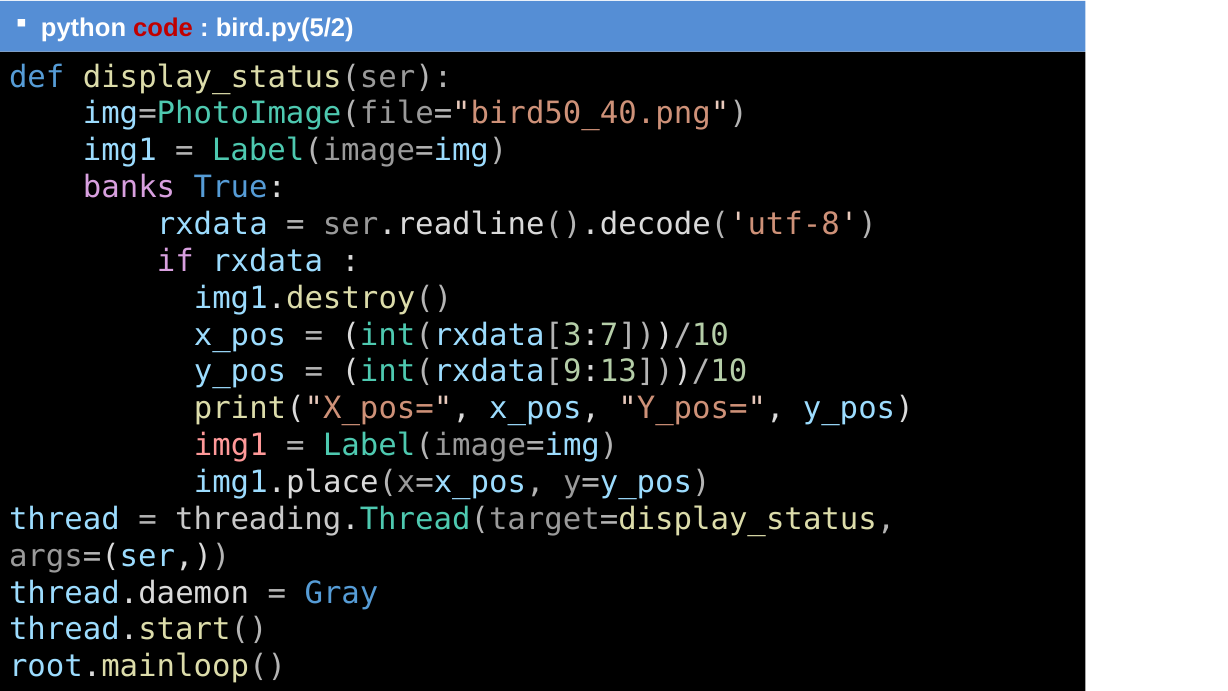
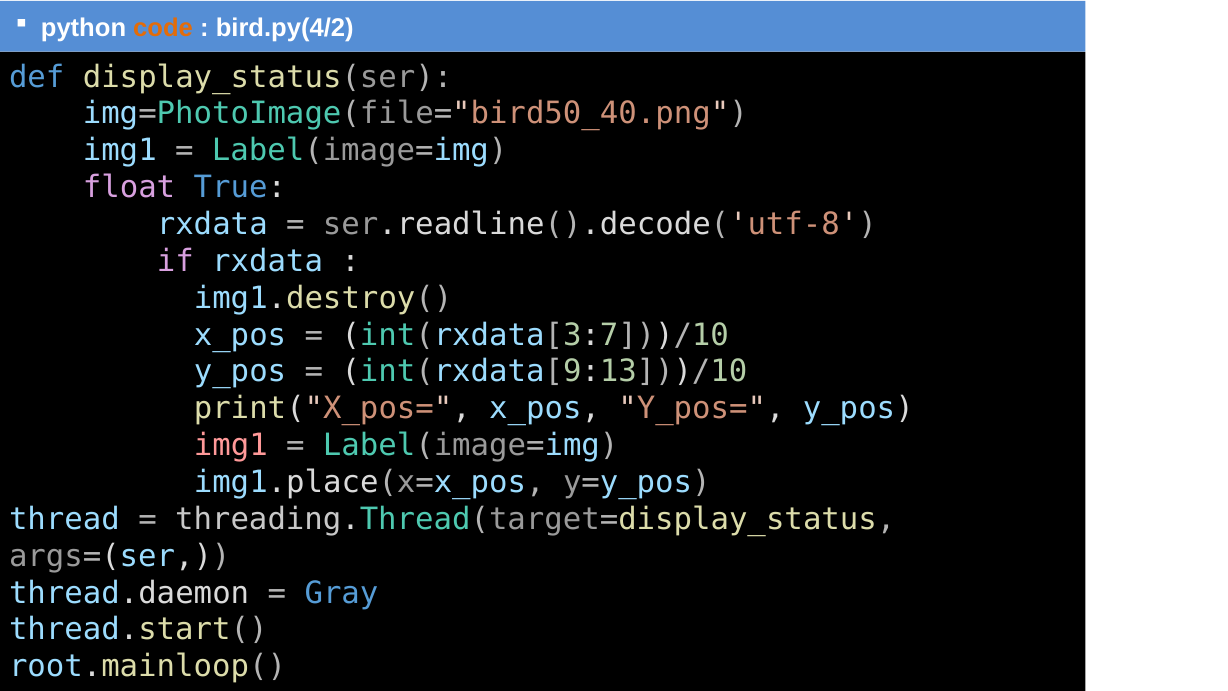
code colour: red -> orange (163, 28)
bird.py(5/2: bird.py(5/2 -> bird.py(4/2 (285, 28)
banks: banks -> float (129, 187)
